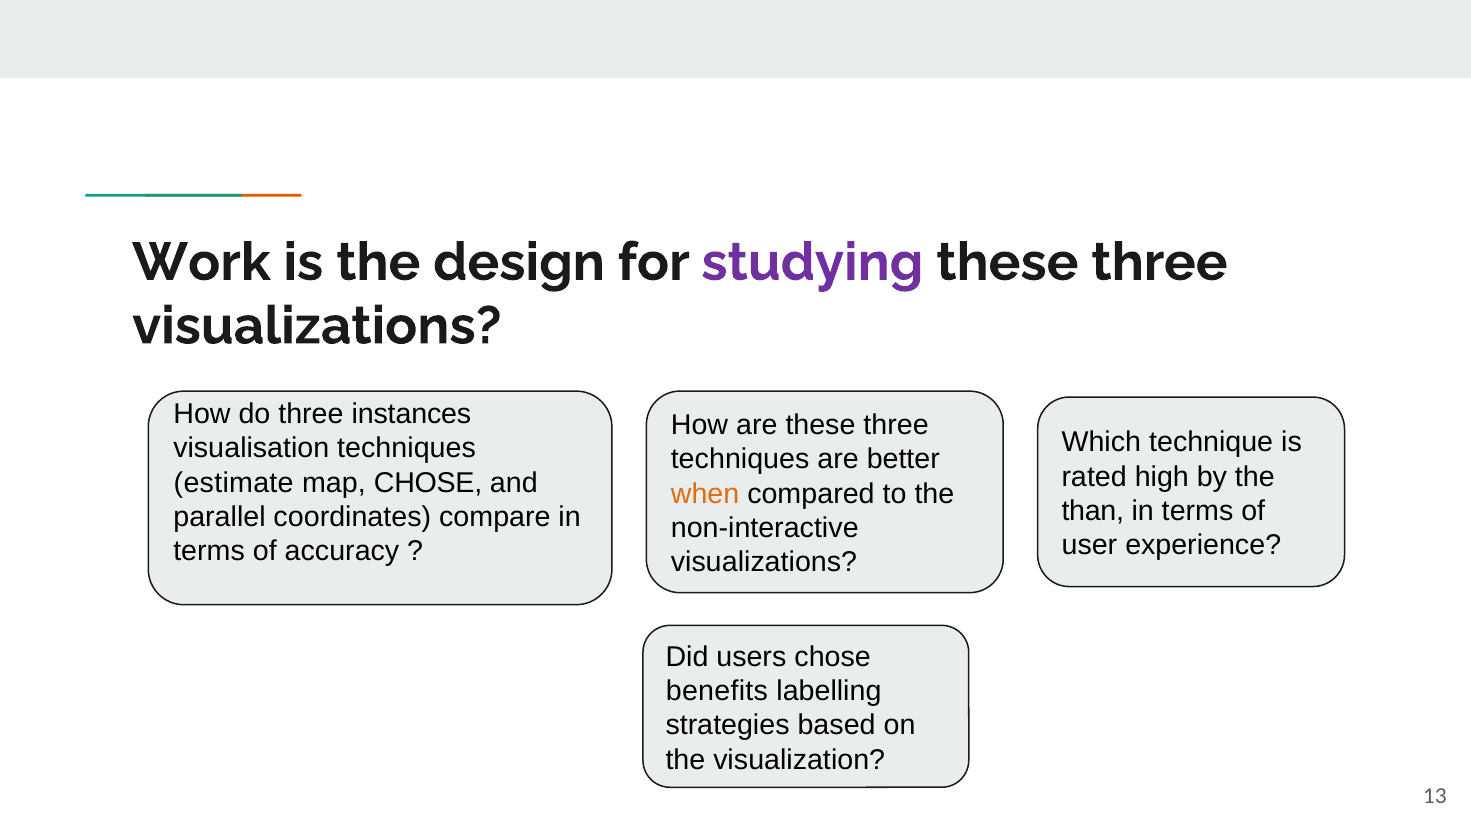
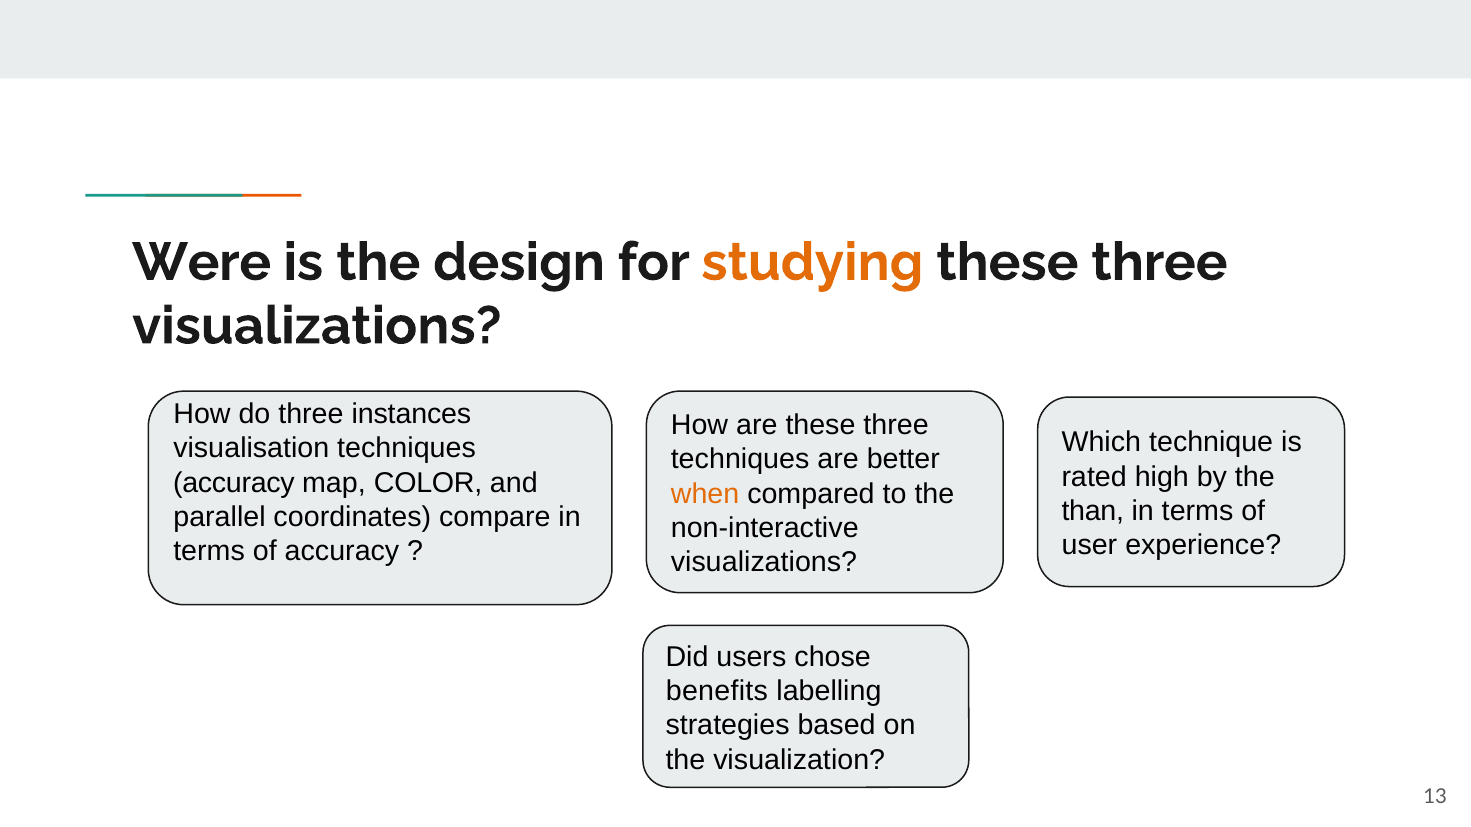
Work: Work -> Were (202, 262)
studying colour: purple -> orange (812, 262)
estimate: estimate -> accuracy (234, 483)
map CHOSE: CHOSE -> COLOR (428, 483)
